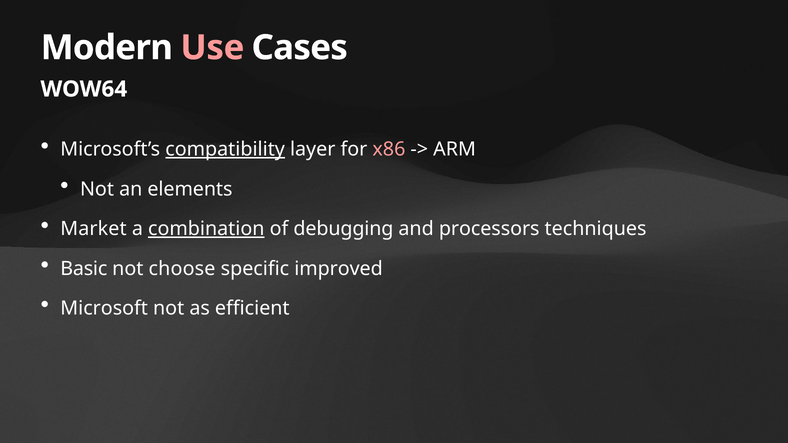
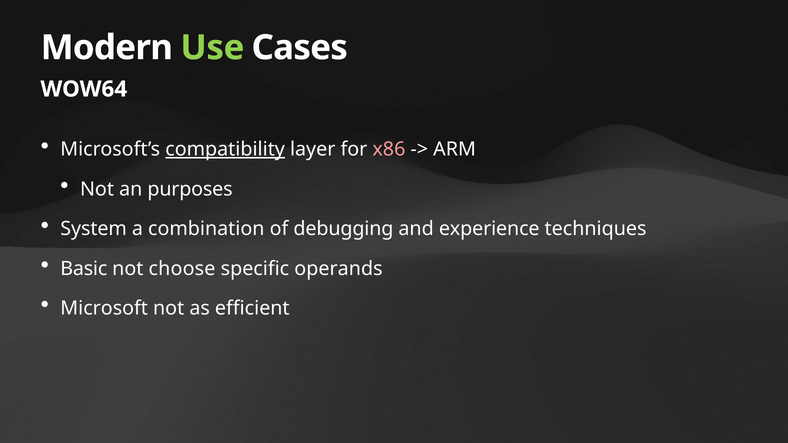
Use colour: pink -> light green (212, 48)
elements: elements -> purposes (190, 189)
Market: Market -> System (94, 229)
combination underline: present -> none (206, 229)
processors: processors -> experience (489, 229)
improved: improved -> operands (338, 269)
